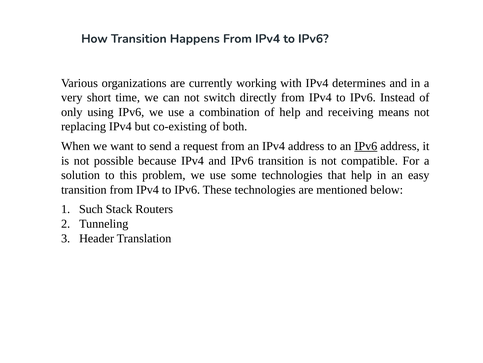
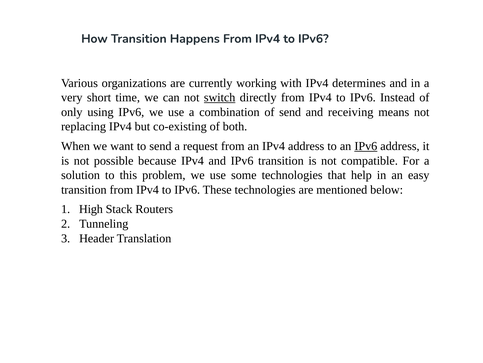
switch underline: none -> present (220, 97)
of help: help -> send (290, 112)
Such: Such -> High (91, 209)
